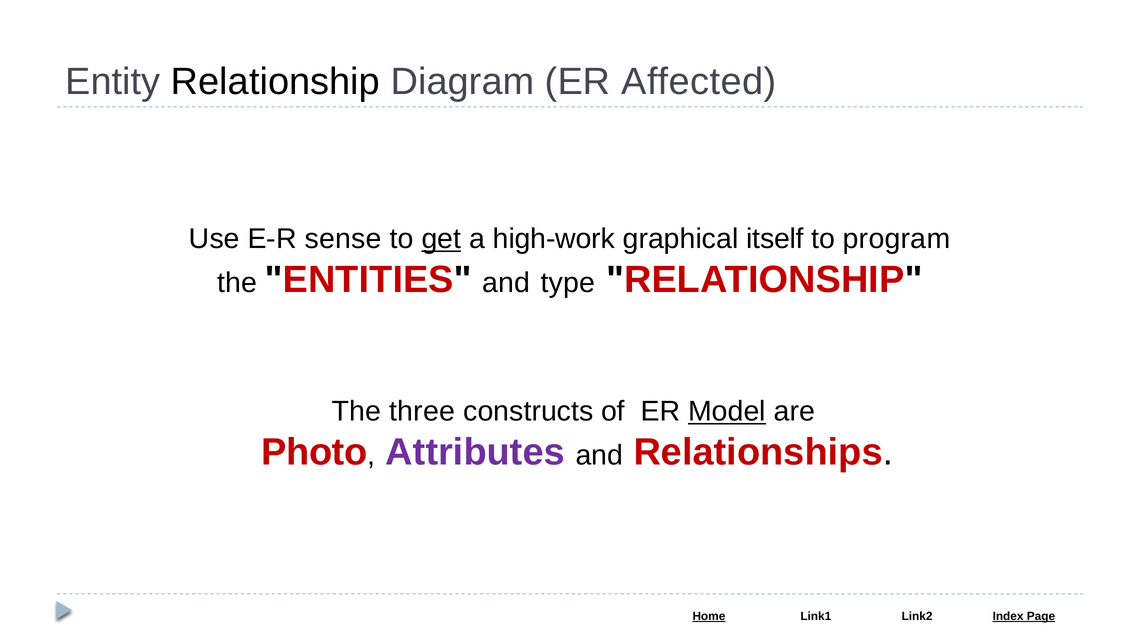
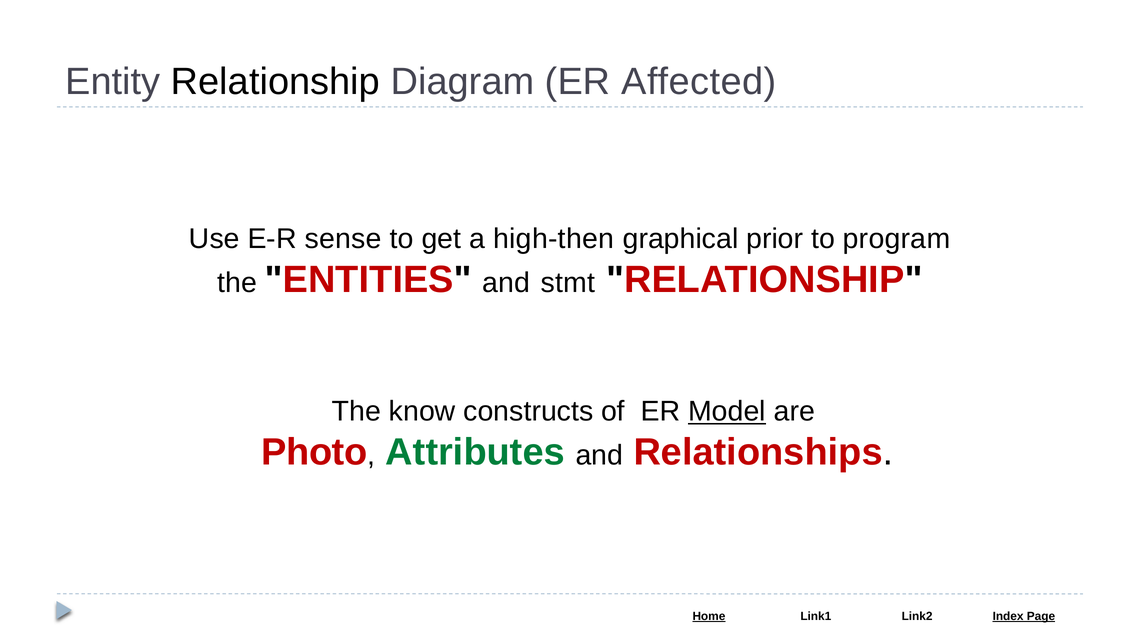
get underline: present -> none (441, 239)
high-work: high-work -> high-then (554, 239)
itself: itself -> prior (775, 239)
type: type -> stmt (568, 283)
three: three -> know (422, 412)
Attributes colour: purple -> green (475, 452)
